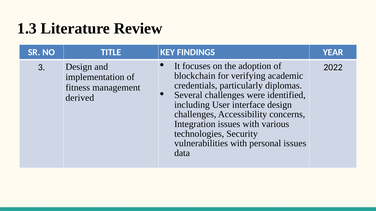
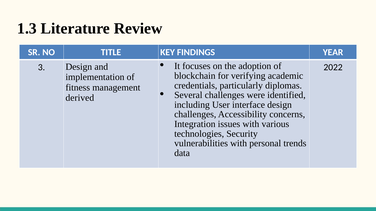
personal issues: issues -> trends (295, 144)
